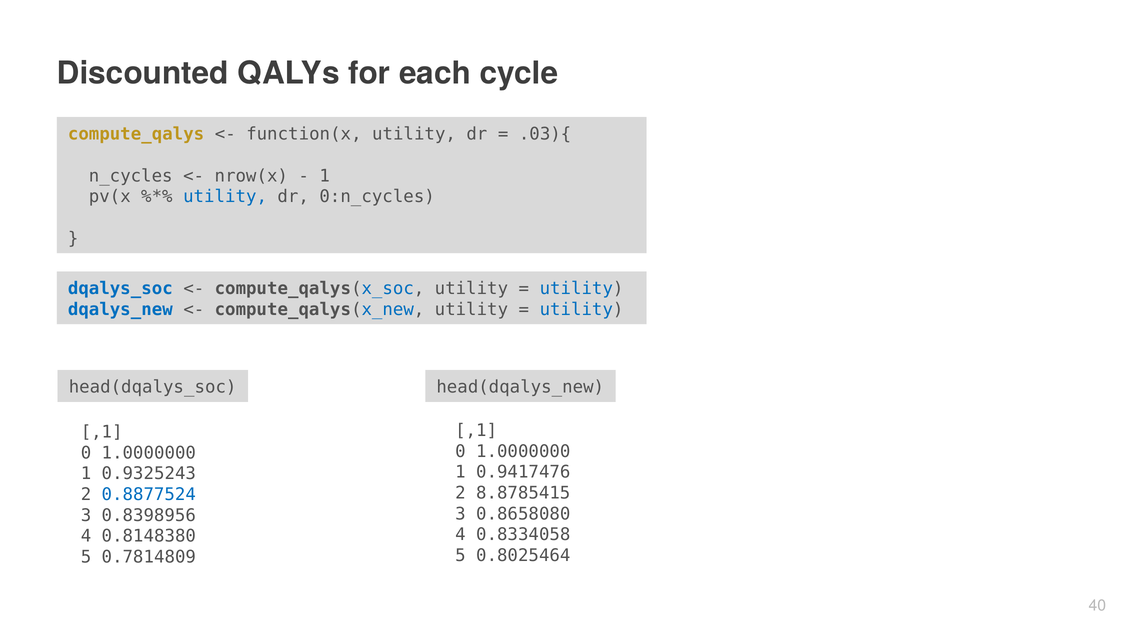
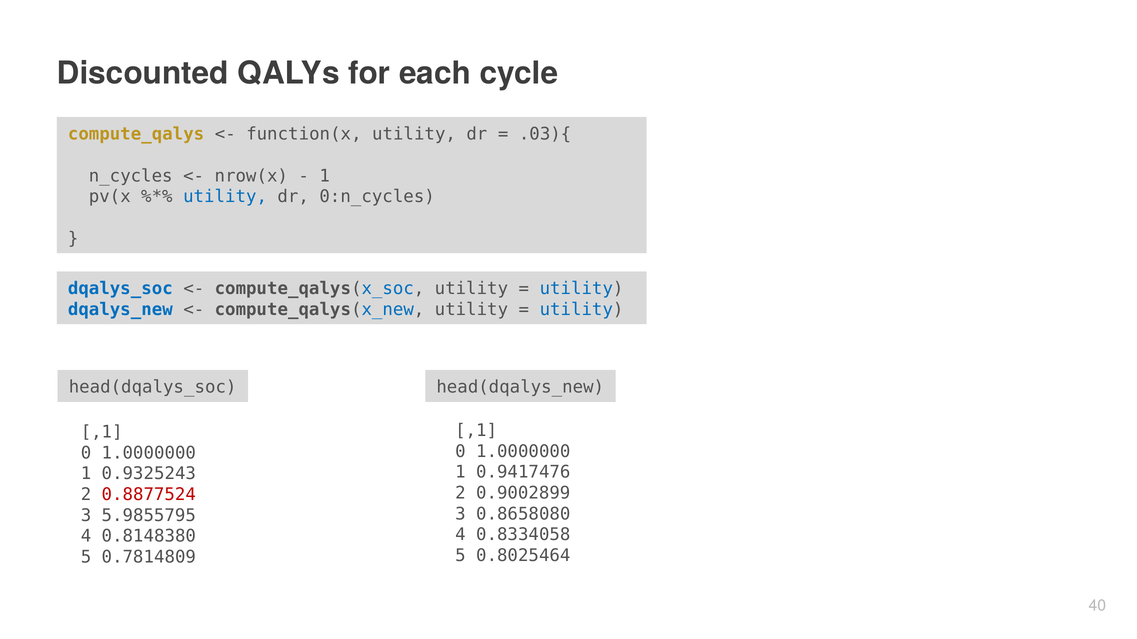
8.8785415: 8.8785415 -> 0.9002899 (523, 494)
0.8877524 colour: blue -> red (149, 495)
0.8398956: 0.8398956 -> 5.9855795 (149, 516)
